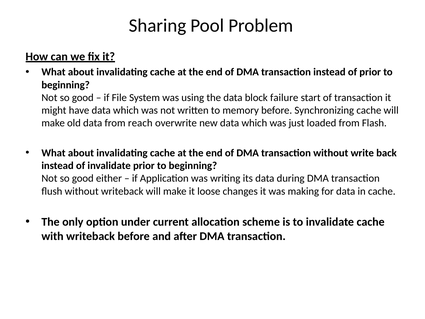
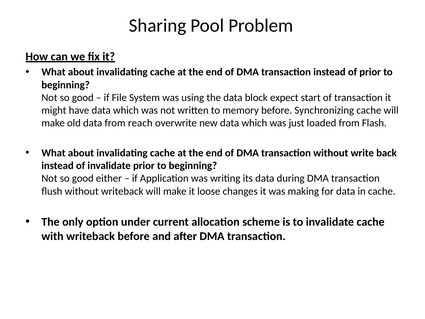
failure: failure -> expect (284, 98)
